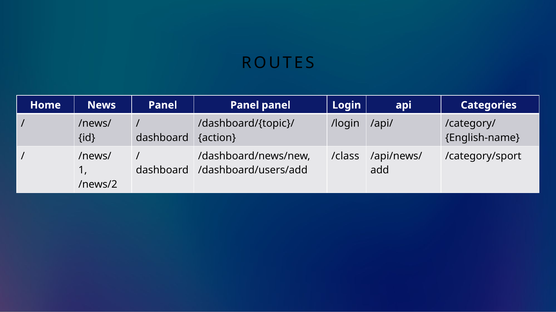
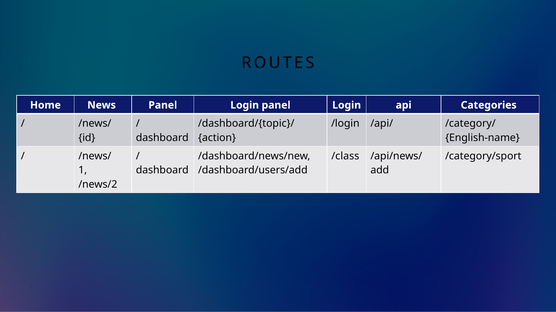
News Panel Panel: Panel -> Login (245, 105)
